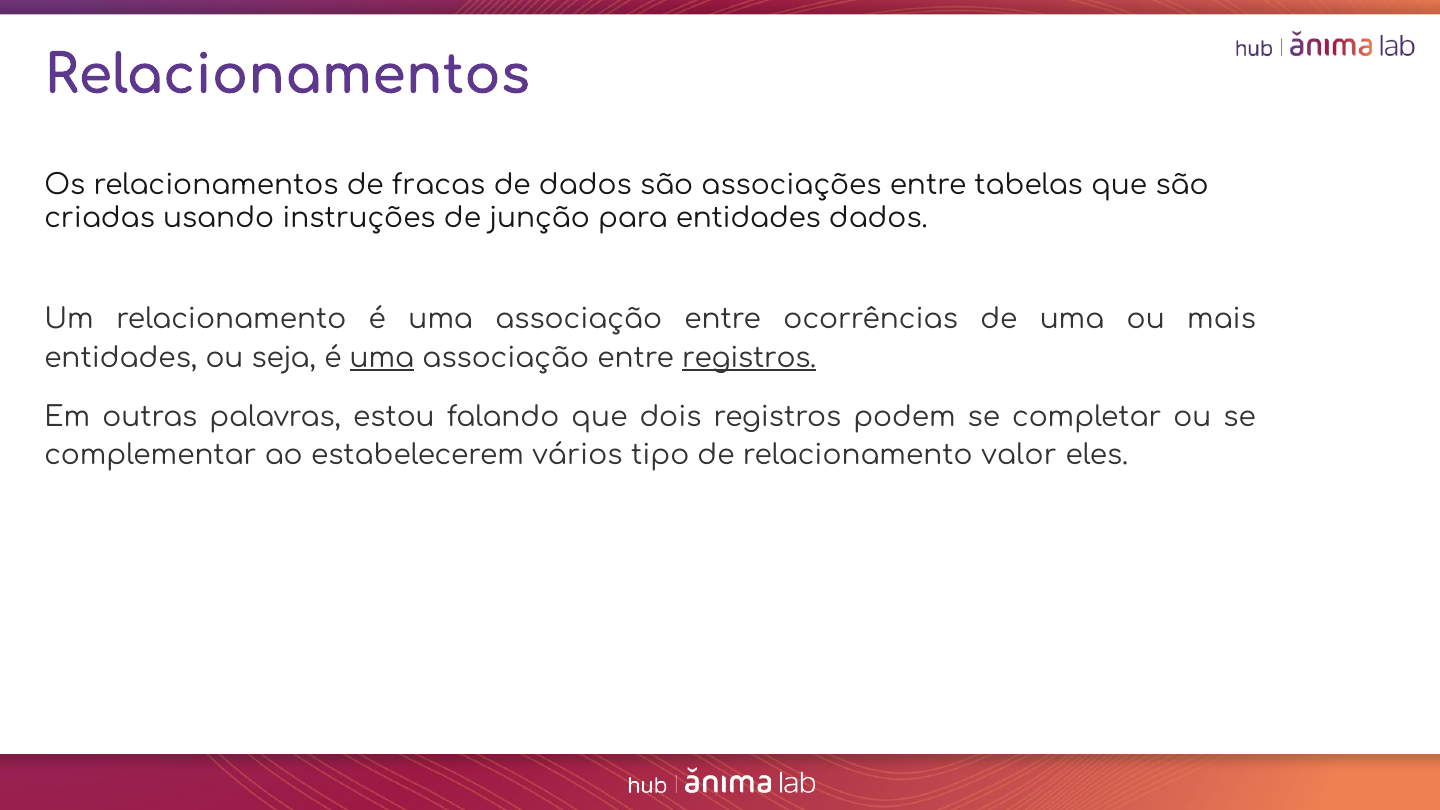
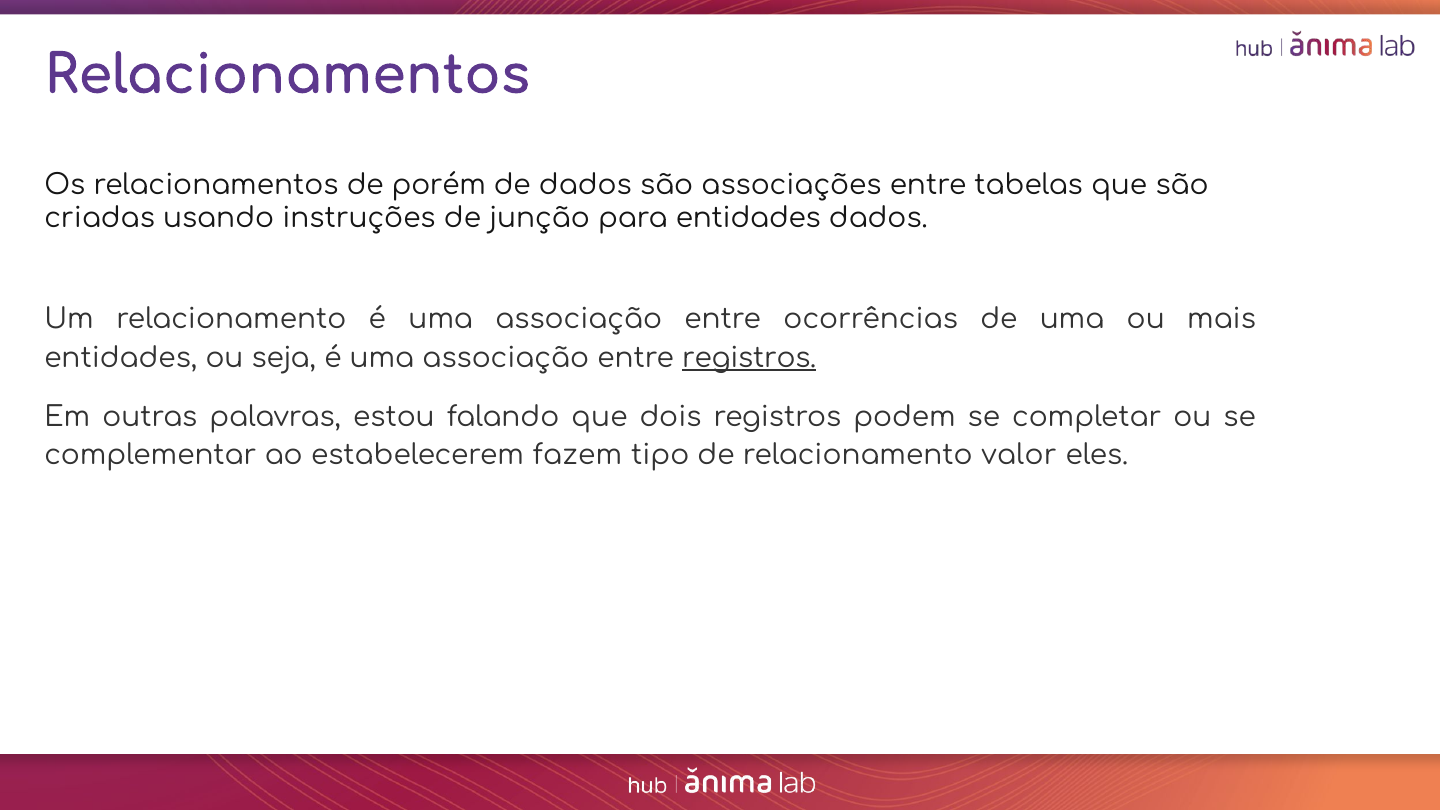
fracas: fracas -> porém (439, 185)
uma underline: present -> none (382, 358)
vários: vários -> fazem (577, 455)
